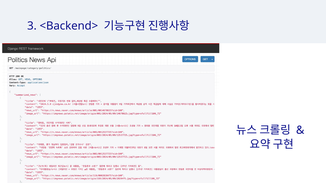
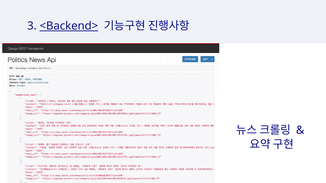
<Backend> underline: none -> present (69, 26)
